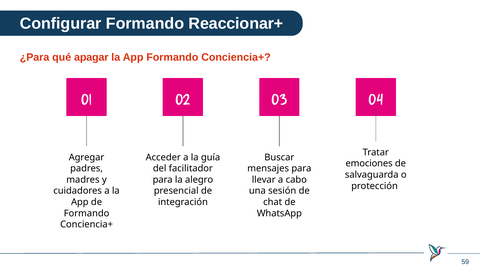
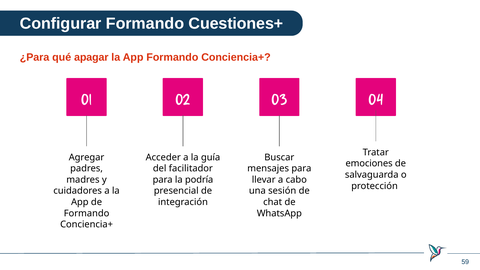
Reaccionar+: Reaccionar+ -> Cuestiones+ (236, 23)
alegro: alegro -> podría (199, 180)
